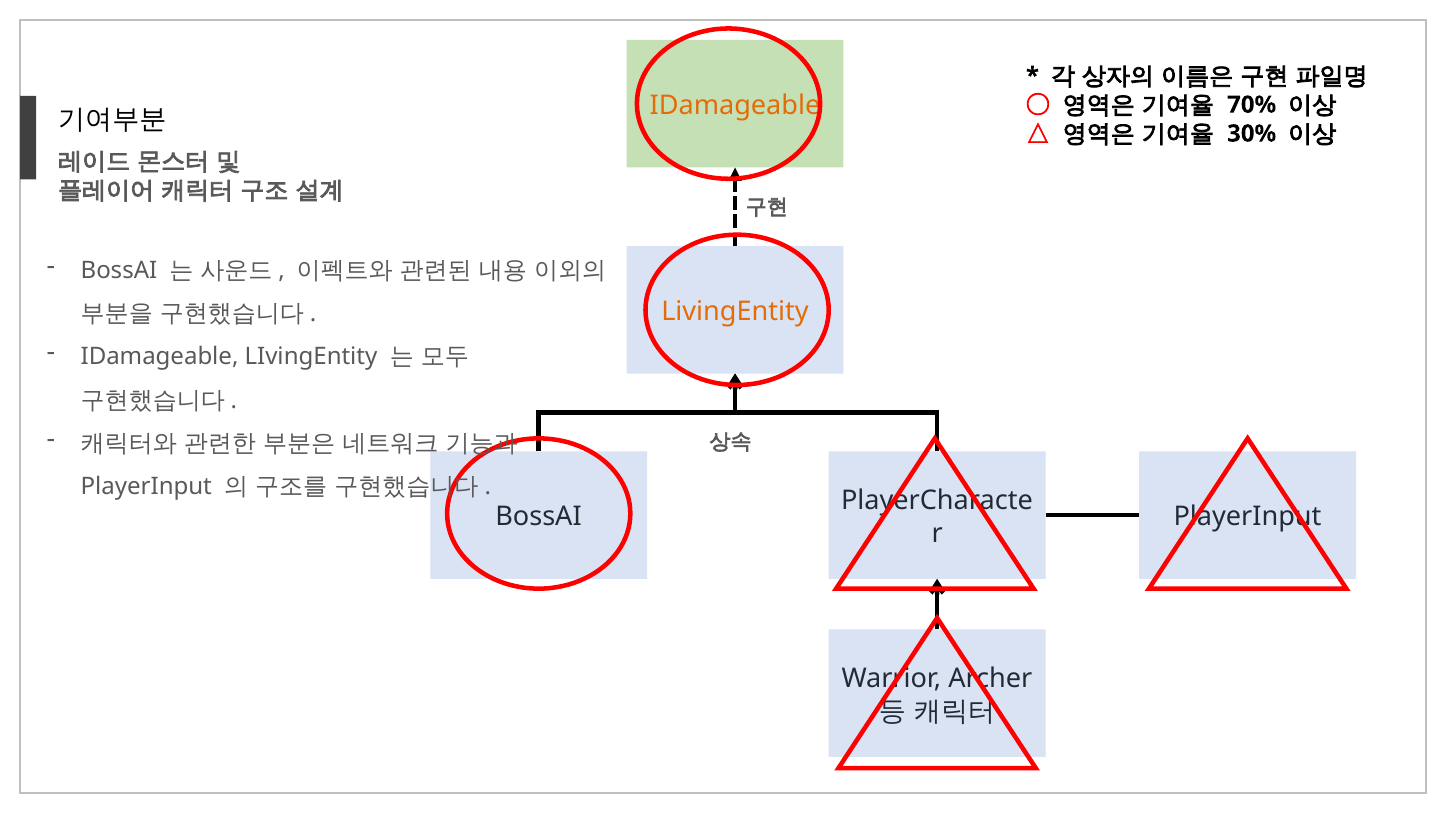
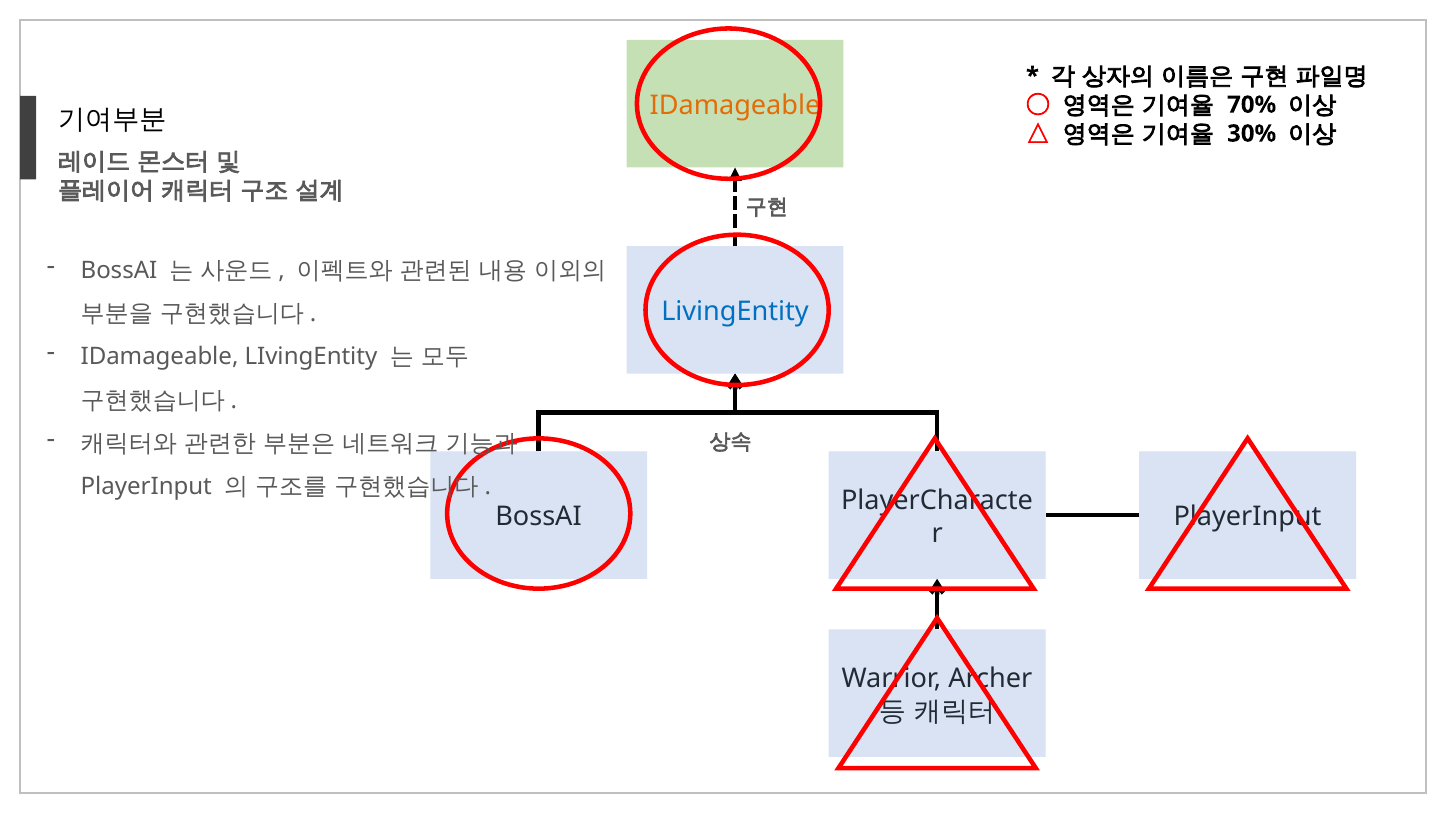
LivingEntity colour: orange -> blue (735, 312)
